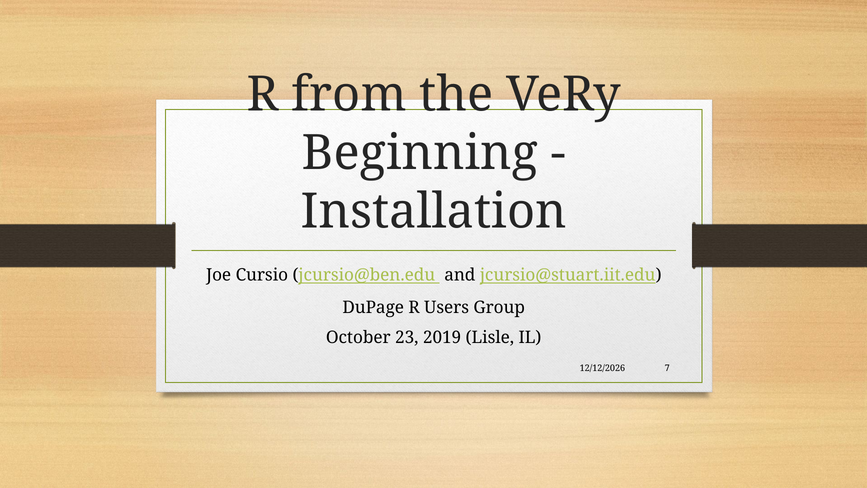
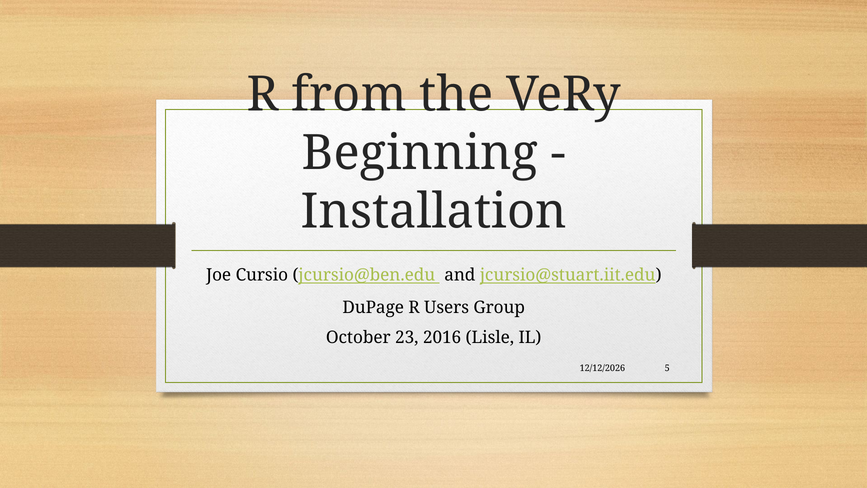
2019: 2019 -> 2016 (442, 337)
7: 7 -> 5 (667, 368)
